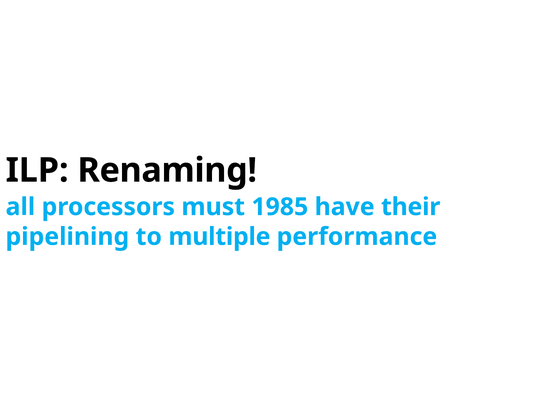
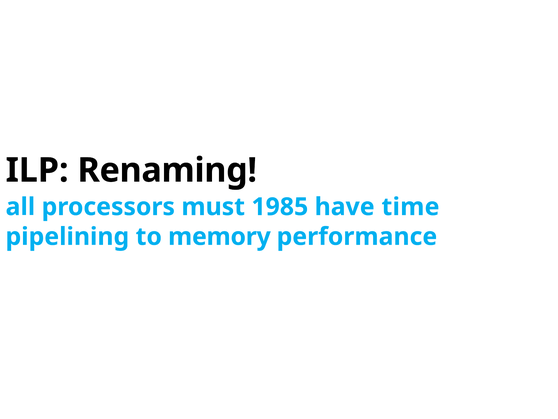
their: their -> time (410, 207)
multiple: multiple -> memory (219, 236)
